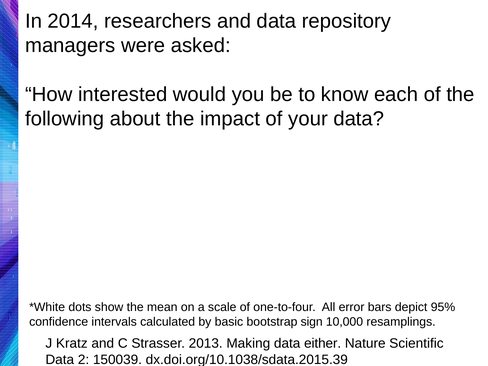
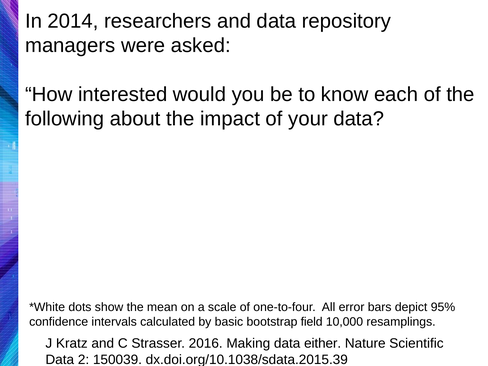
sign: sign -> field (312, 322)
2013: 2013 -> 2016 (206, 343)
